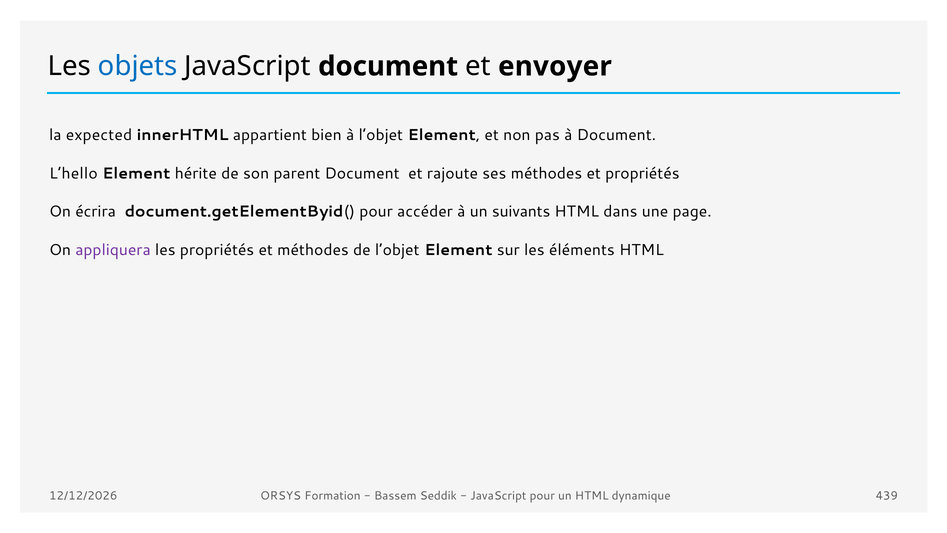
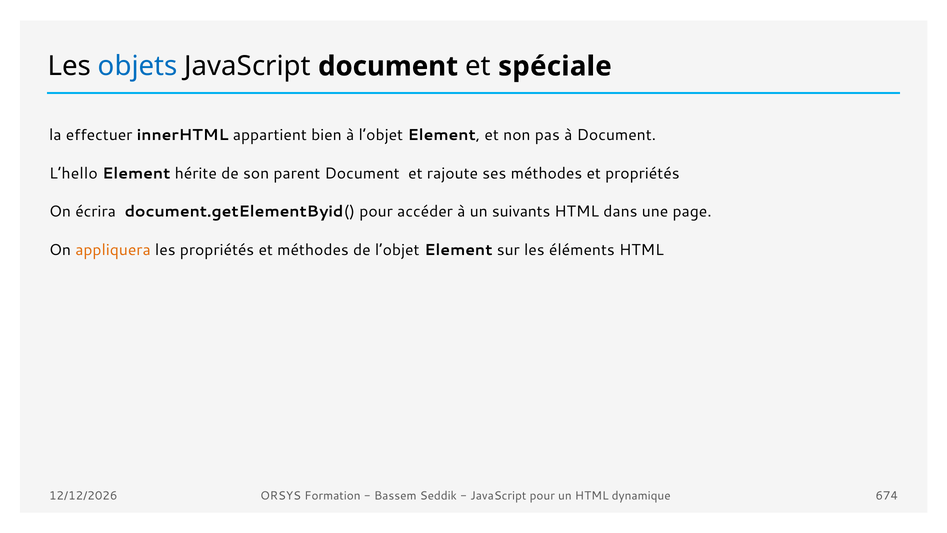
envoyer: envoyer -> spéciale (555, 66)
expected: expected -> effectuer (99, 135)
appliquera colour: purple -> orange (113, 250)
439: 439 -> 674 (887, 496)
